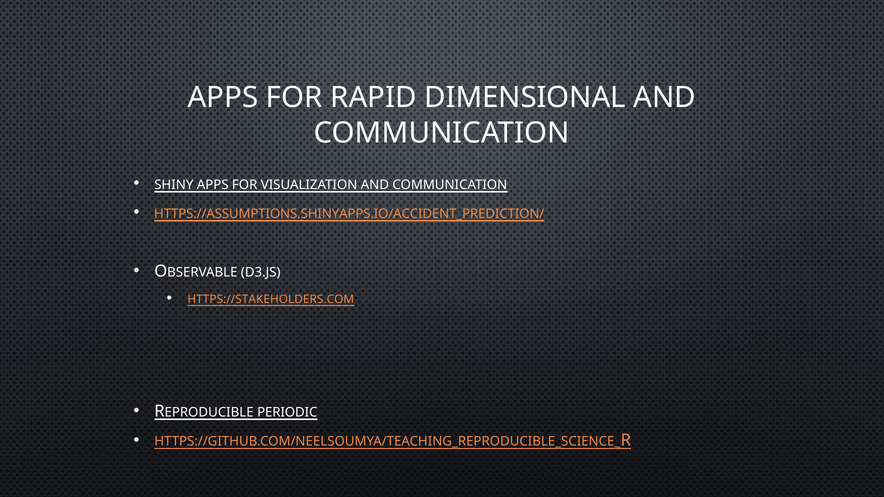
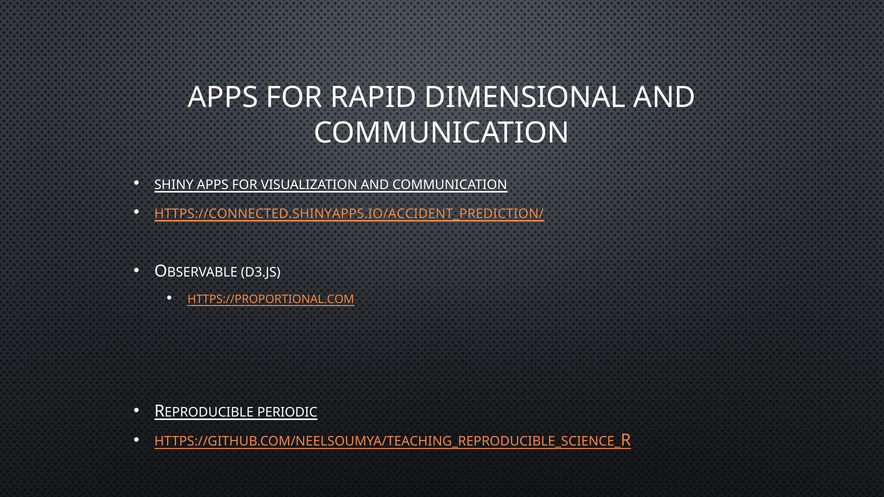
HTTPS://ASSUMPTIONS.SHINYAPPS.IO/ACCIDENT_PREDICTION/: HTTPS://ASSUMPTIONS.SHINYAPPS.IO/ACCIDENT_PREDICTION/ -> HTTPS://CONNECTED.SHINYAPPS.IO/ACCIDENT_PREDICTION/ (349, 214)
HTTPS://STAKEHOLDERS.COM: HTTPS://STAKEHOLDERS.COM -> HTTPS://PROPORTIONAL.COM (271, 300)
